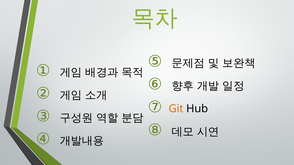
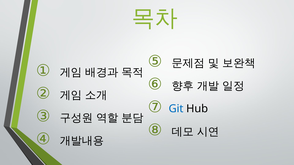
Git colour: orange -> blue (176, 109)
